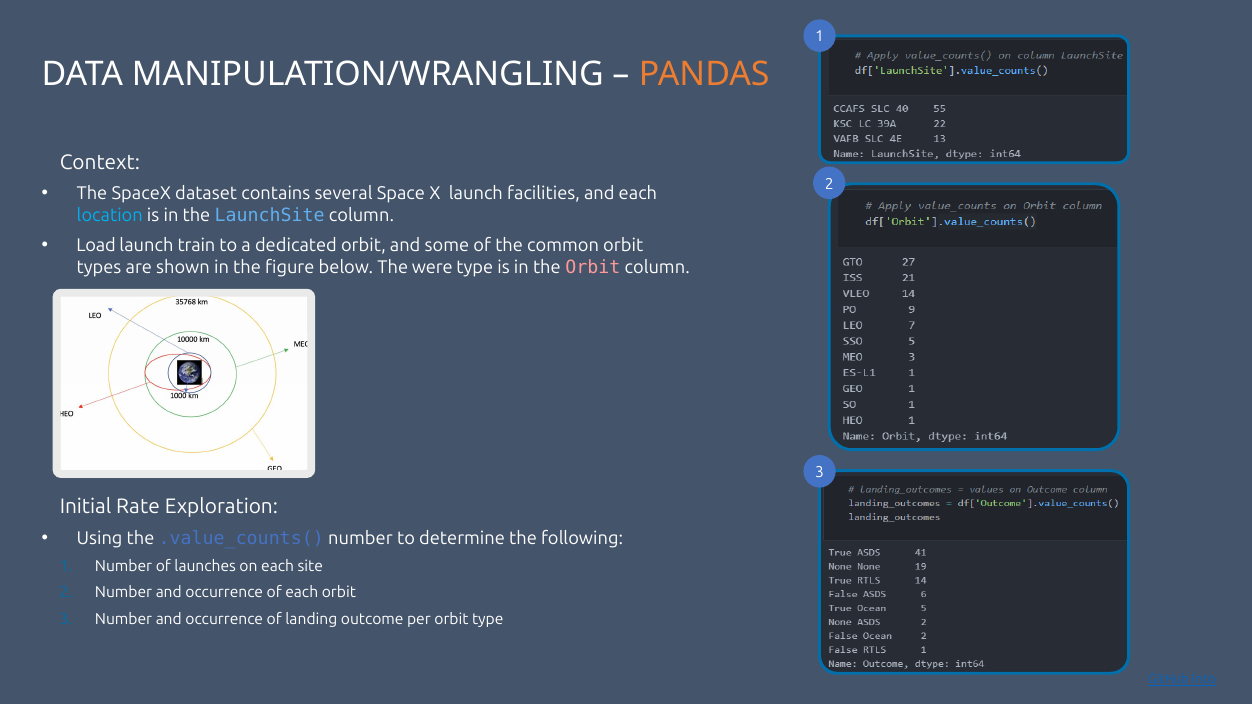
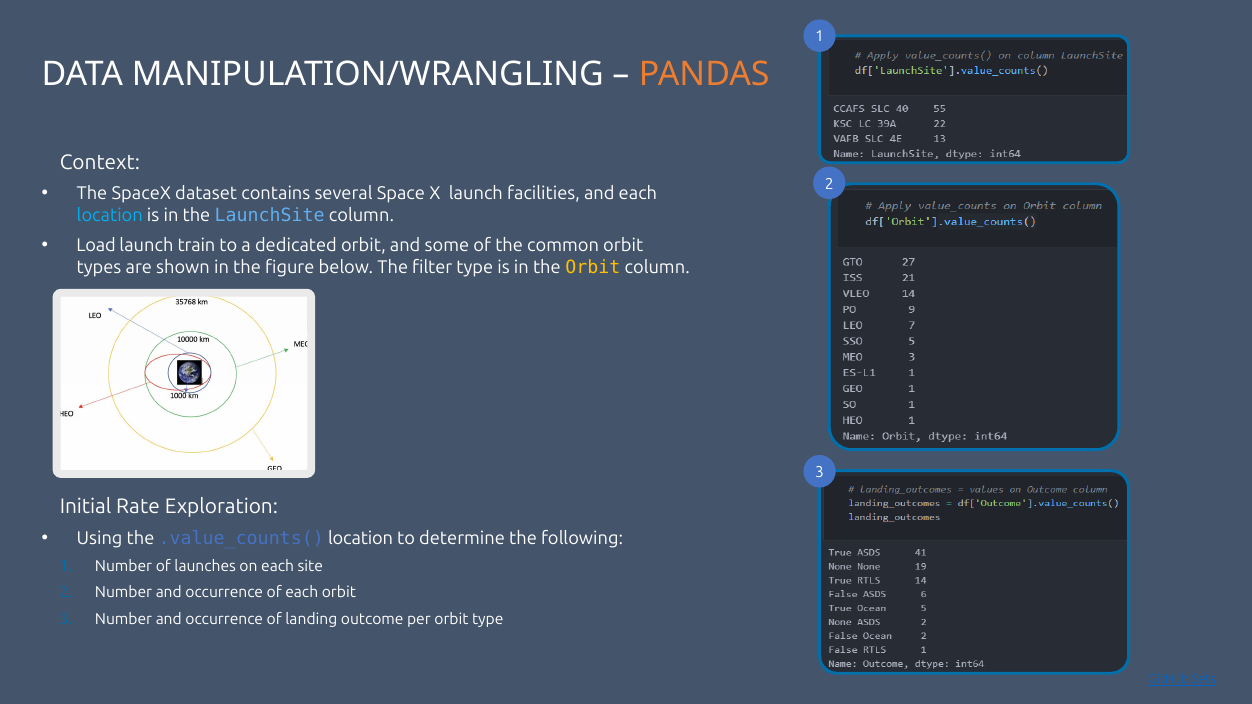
were: were -> filter (432, 267)
Orbit colour: pink -> yellow (593, 267)
.value_counts( number: number -> location (361, 538)
Into: Into -> Sets (1204, 679)
